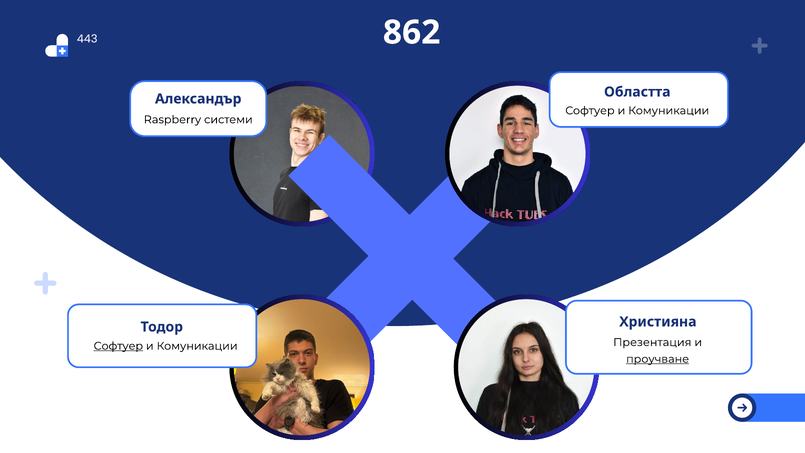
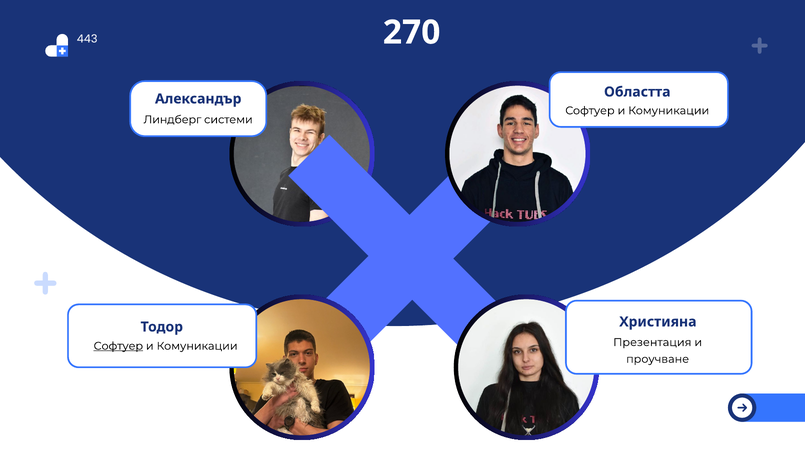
862: 862 -> 270 (412, 32)
Raspberry: Raspberry -> Линдберг (172, 120)
проучване underline: present -> none (658, 359)
